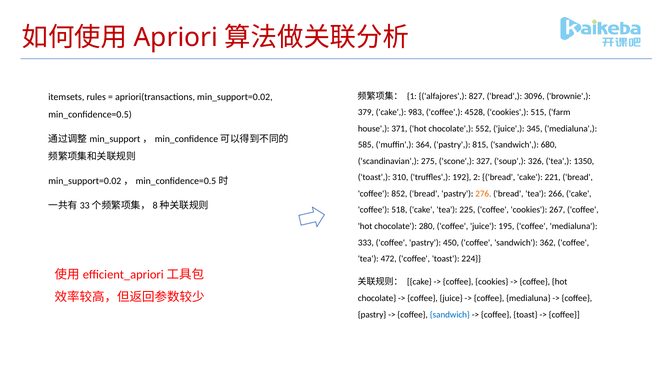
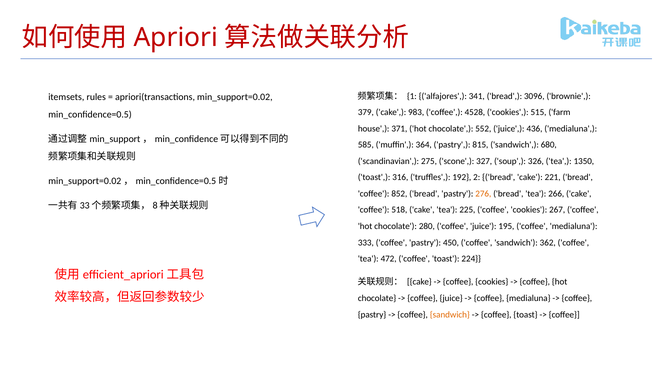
827: 827 -> 341 (477, 96)
345: 345 -> 436 (534, 129)
310: 310 -> 316 (400, 177)
sandwich colour: blue -> orange (450, 314)
